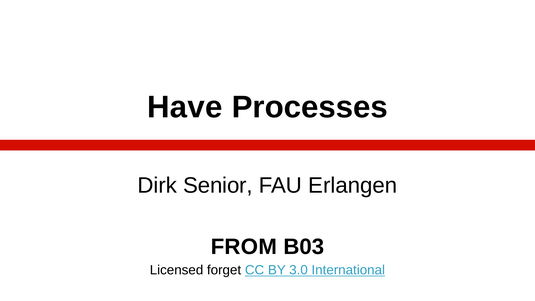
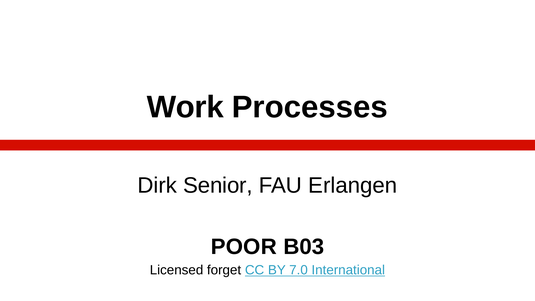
Have: Have -> Work (185, 107)
FROM: FROM -> POOR (244, 247)
3.0: 3.0 -> 7.0 (299, 270)
